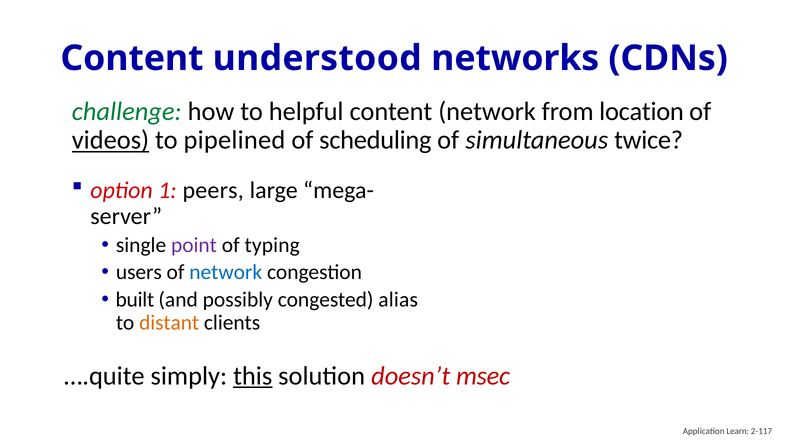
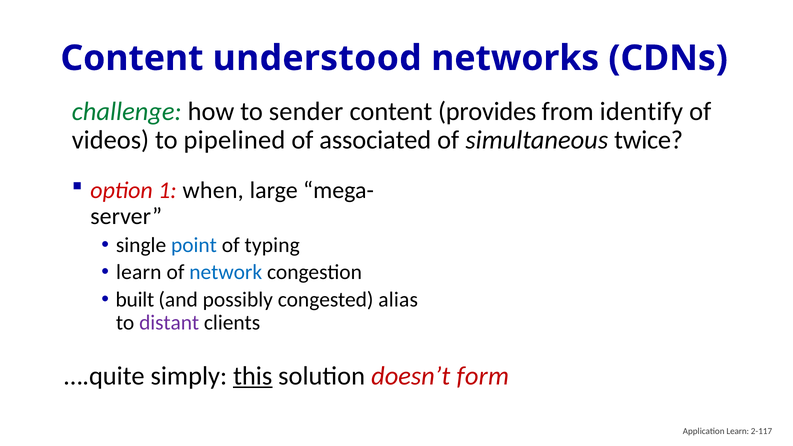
helpful: helpful -> sender (306, 112)
content network: network -> provides (487, 112)
location: location -> identify (641, 112)
videos underline: present -> none (110, 140)
scheduling: scheduling -> associated (375, 140)
peers: peers -> when (213, 190)
point colour: purple -> blue (194, 245)
users: users -> learn (139, 272)
distant colour: orange -> purple (169, 323)
msec: msec -> form (483, 376)
